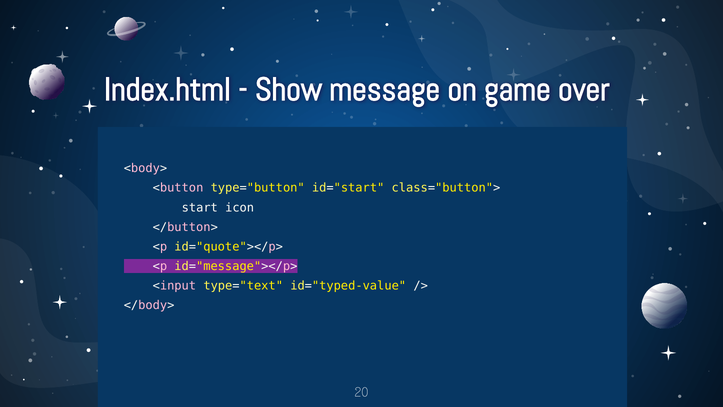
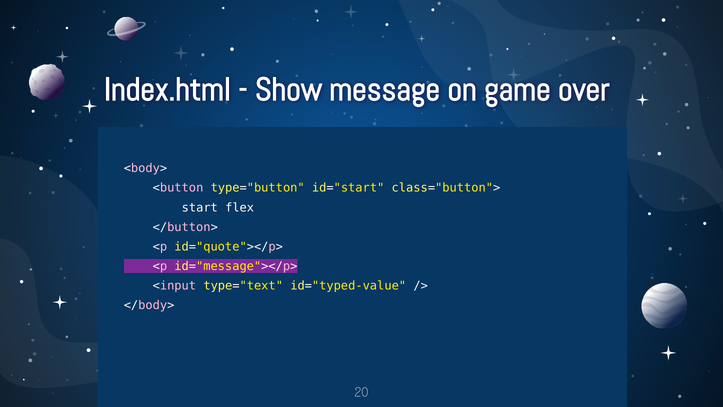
icon: icon -> flex (240, 207)
